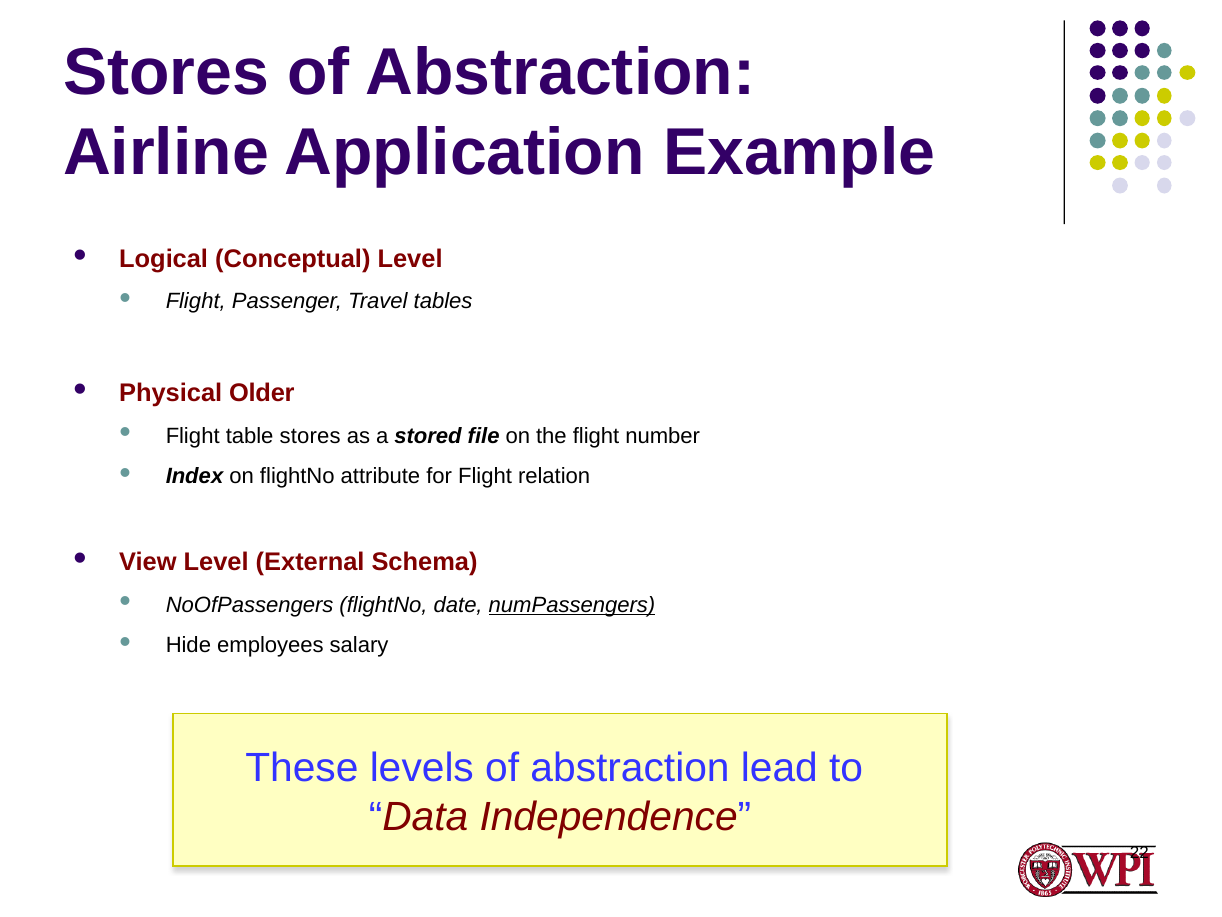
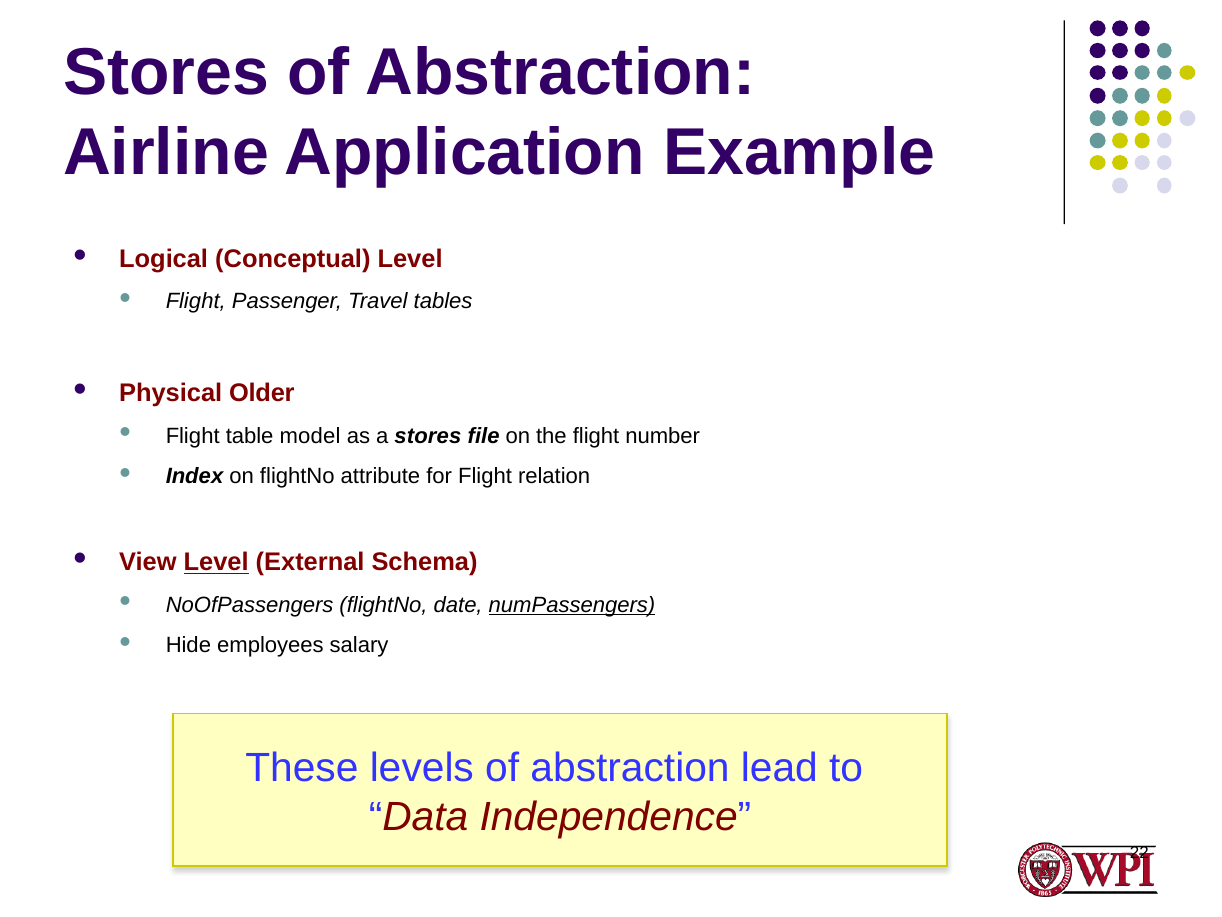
table stores: stores -> model (310, 436)
a stored: stored -> stores (428, 436)
Level underline: none -> present (216, 562)
